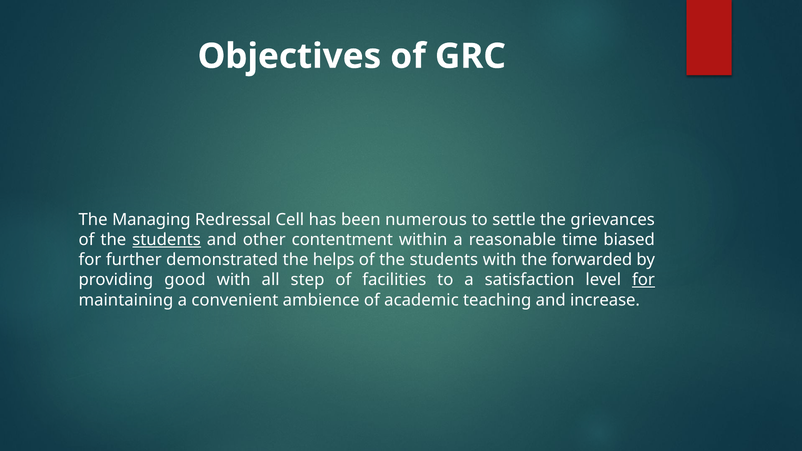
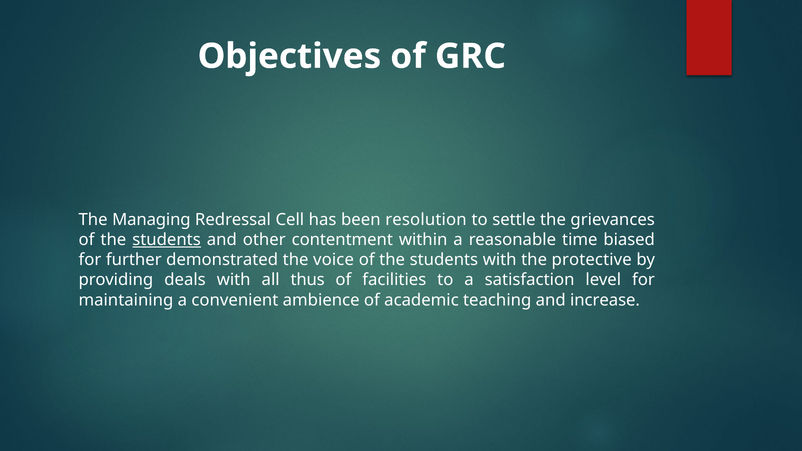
numerous: numerous -> resolution (426, 220)
helps: helps -> voice (334, 260)
forwarded: forwarded -> protective (592, 260)
good: good -> deals (185, 280)
step: step -> thus (308, 280)
for underline: present -> none (643, 280)
